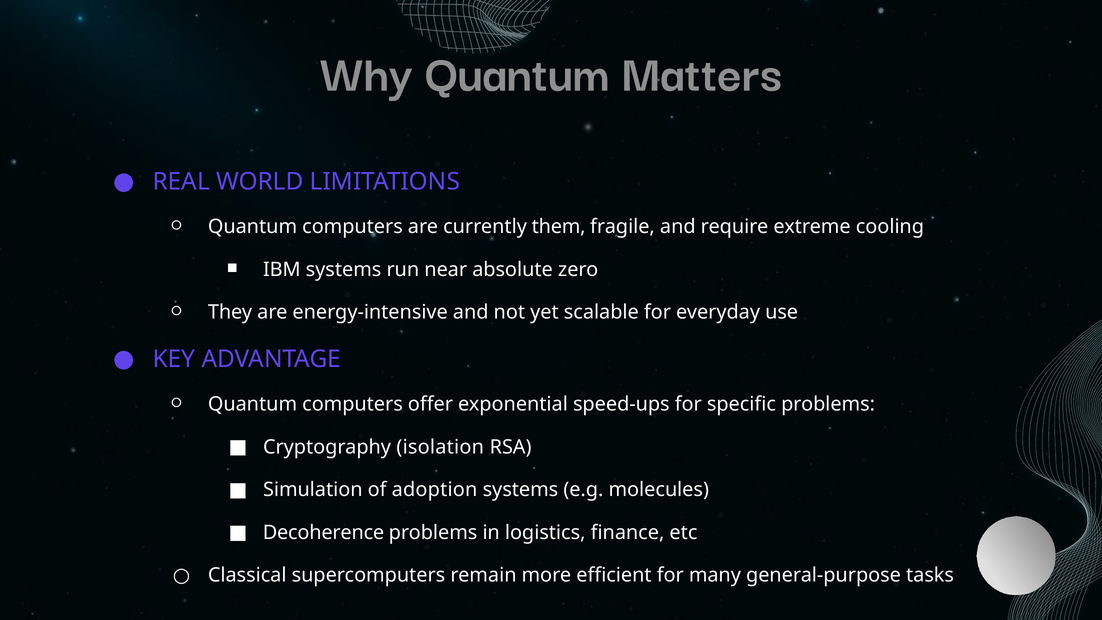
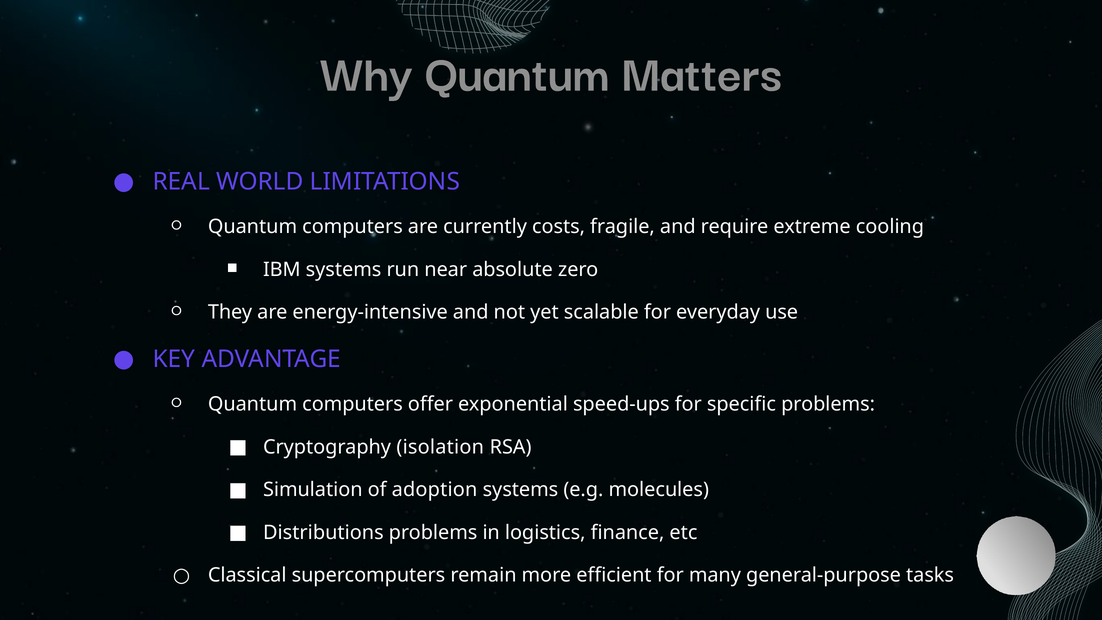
them: them -> costs (559, 227)
Decoherence: Decoherence -> Distributions (323, 533)
